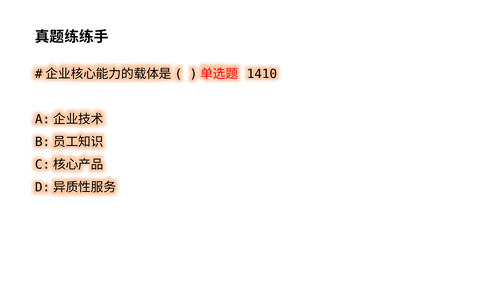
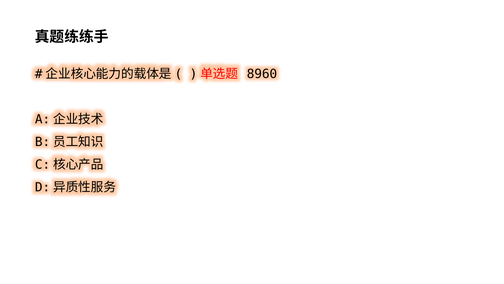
1410: 1410 -> 8960 (262, 74)
